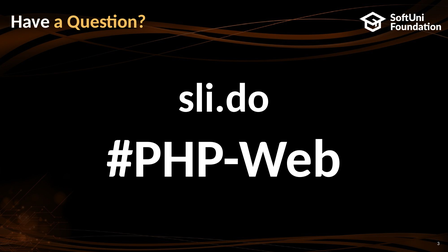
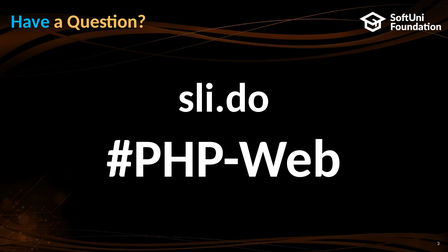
Have colour: white -> light blue (30, 22)
